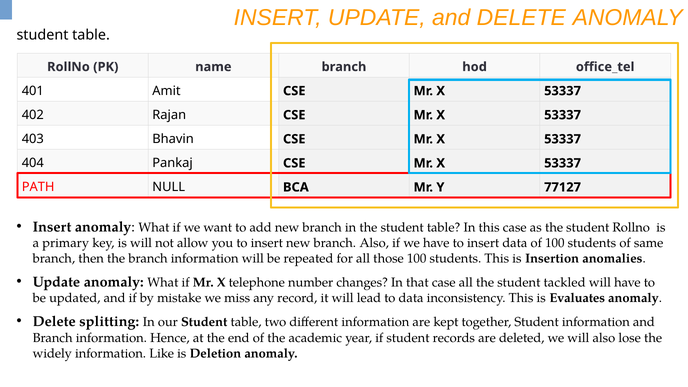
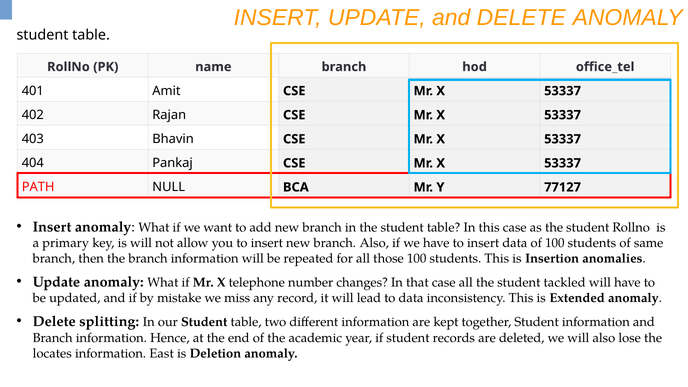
Evaluates: Evaluates -> Extended (577, 298)
widely: widely -> locates (52, 353)
Like: Like -> East (162, 353)
